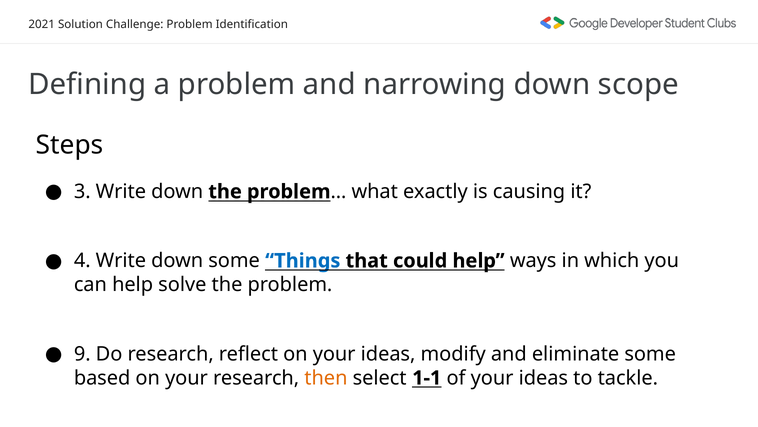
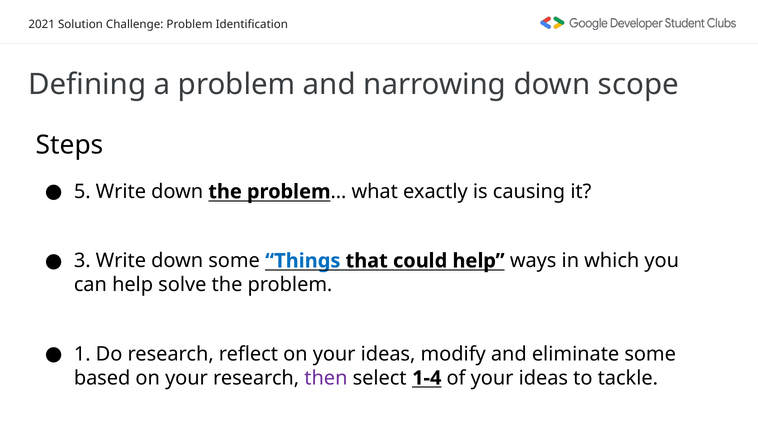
3: 3 -> 5 (82, 191)
4: 4 -> 3 (82, 260)
9: 9 -> 1 (82, 353)
then colour: orange -> purple (326, 377)
1-1: 1-1 -> 1-4 (427, 377)
